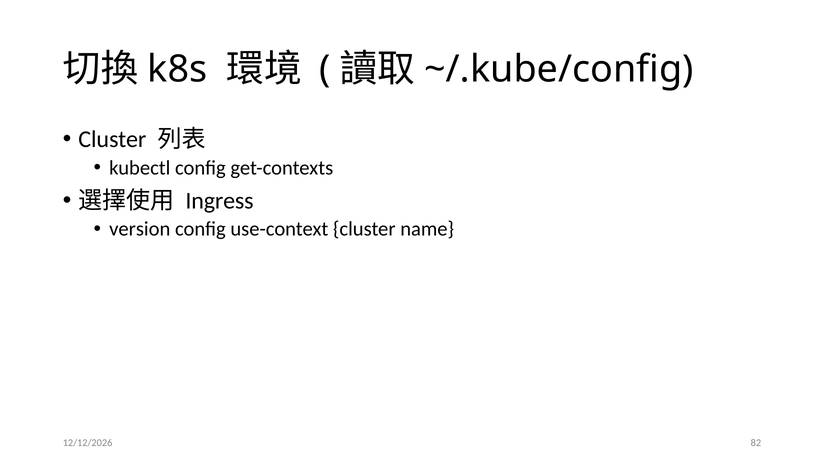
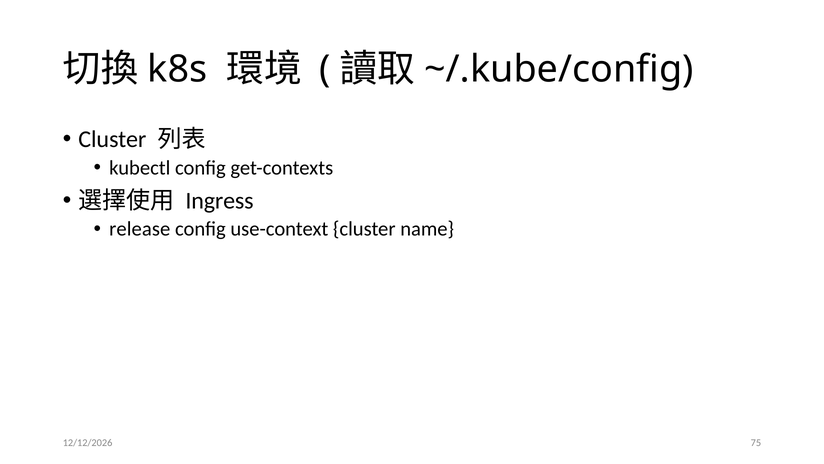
version: version -> release (140, 229)
82: 82 -> 75 (756, 443)
